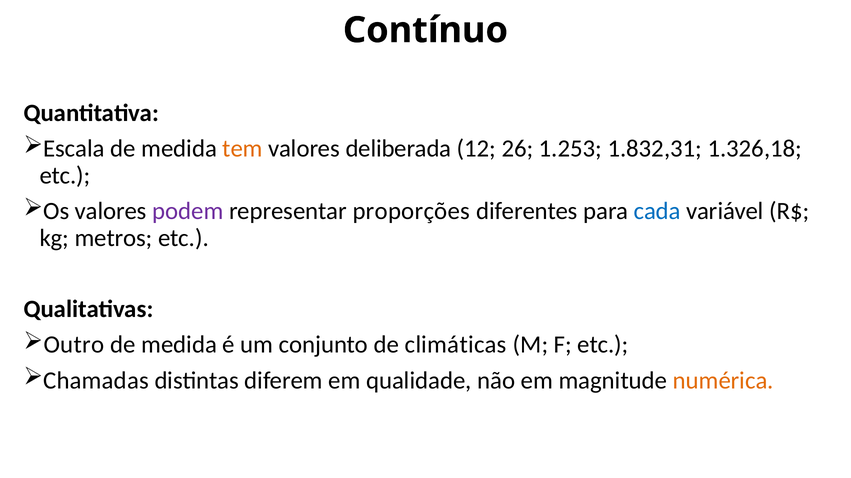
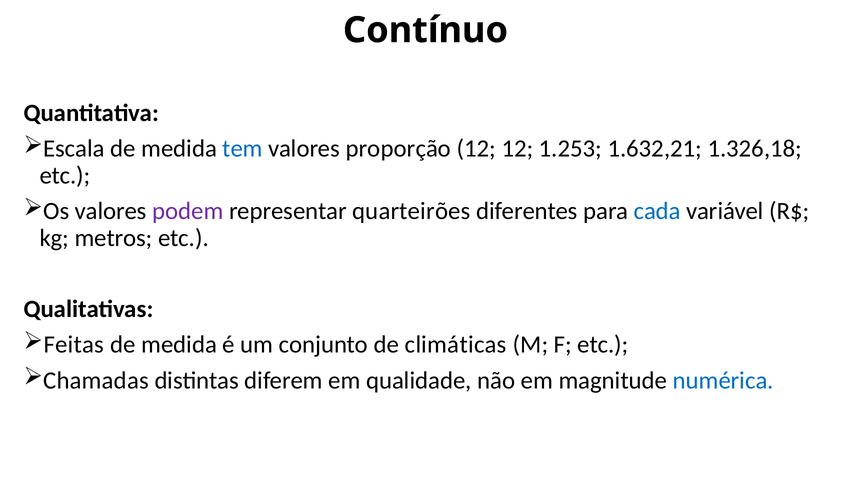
tem colour: orange -> blue (243, 149)
deliberada: deliberada -> proporção (398, 149)
12 26: 26 -> 12 (517, 149)
1.832,31: 1.832,31 -> 1.632,21 (655, 149)
proporções: proporções -> quarteirões (411, 211)
Outro: Outro -> Feitas (74, 345)
numérica colour: orange -> blue (723, 381)
